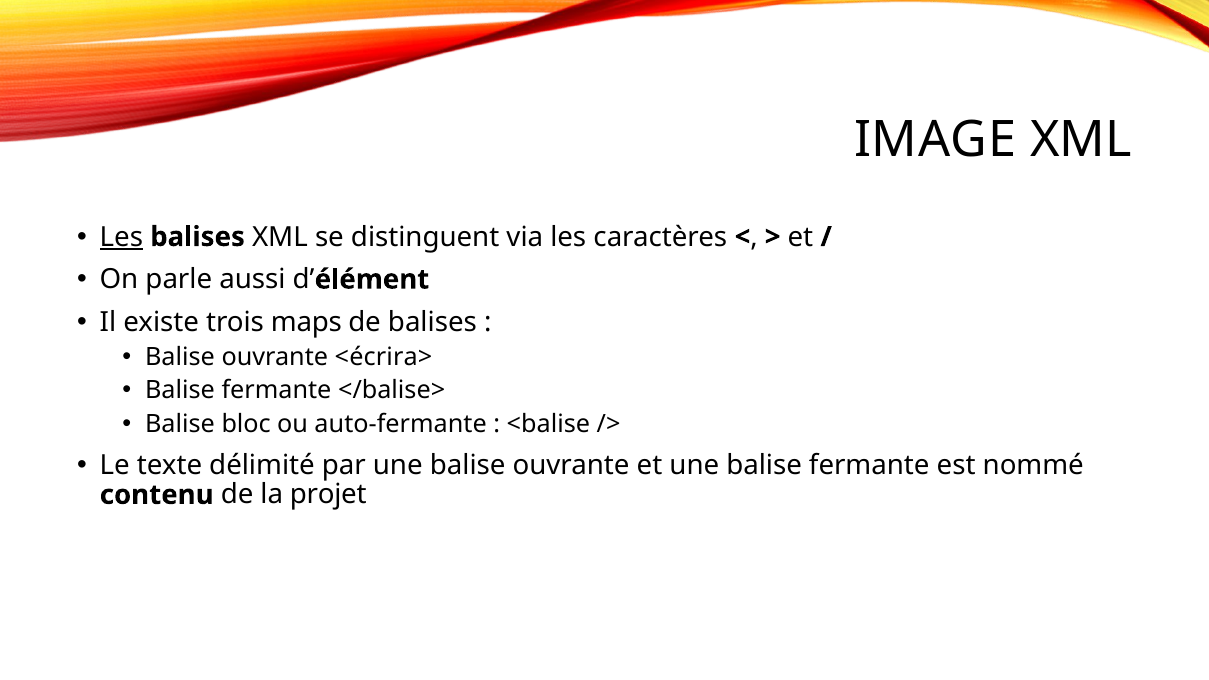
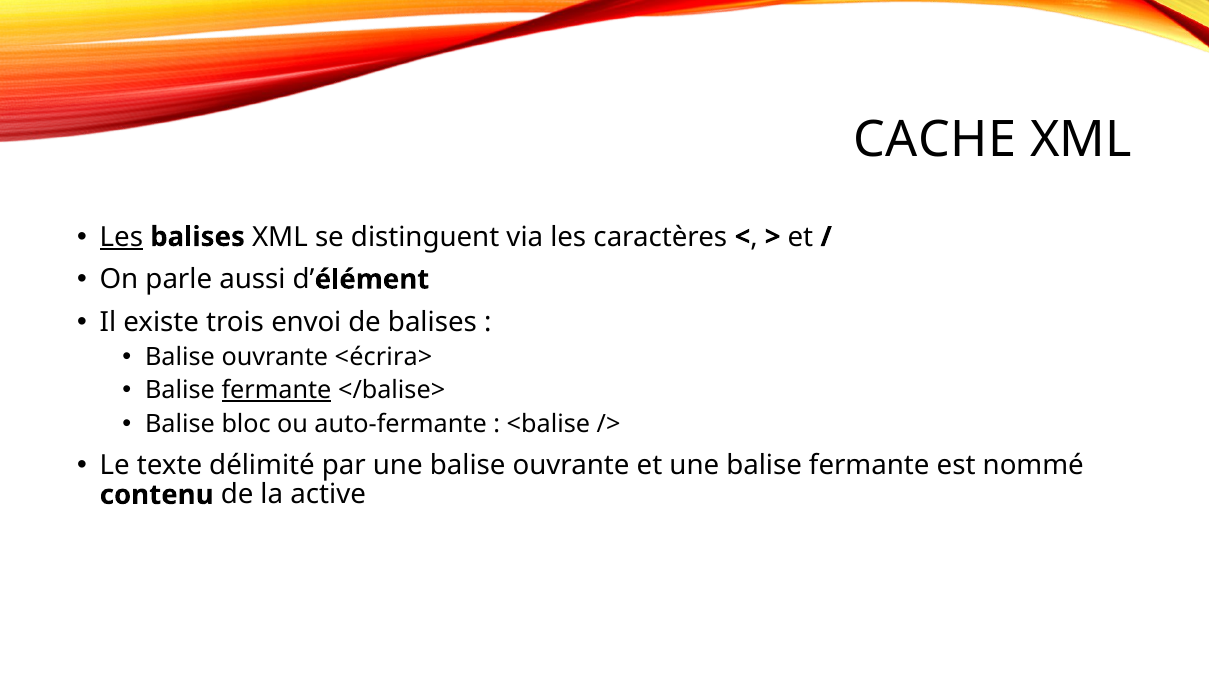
IMAGE: IMAGE -> CACHE (935, 140)
maps: maps -> envoi (306, 322)
fermante underline: none -> present (276, 390)
projet: projet -> active (328, 495)
